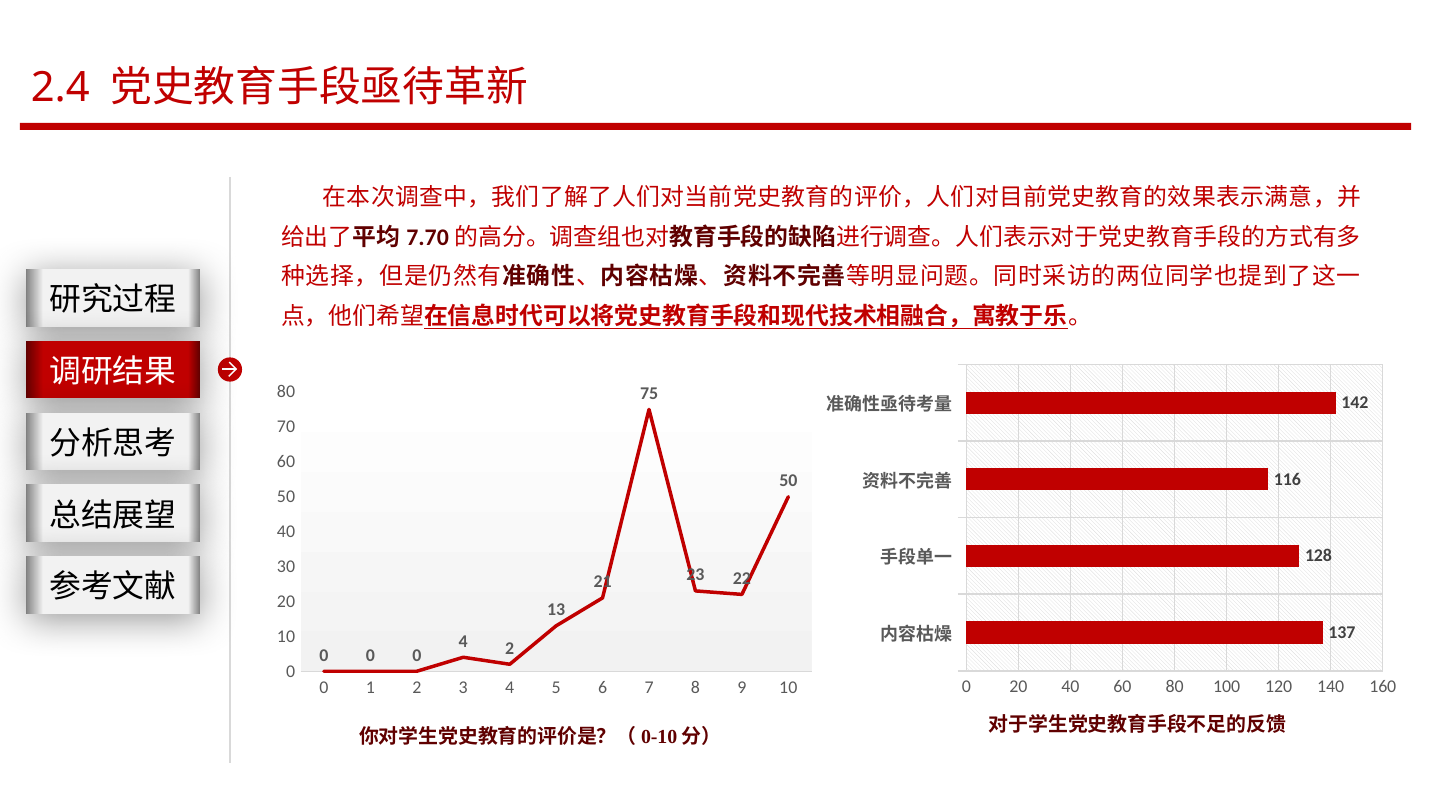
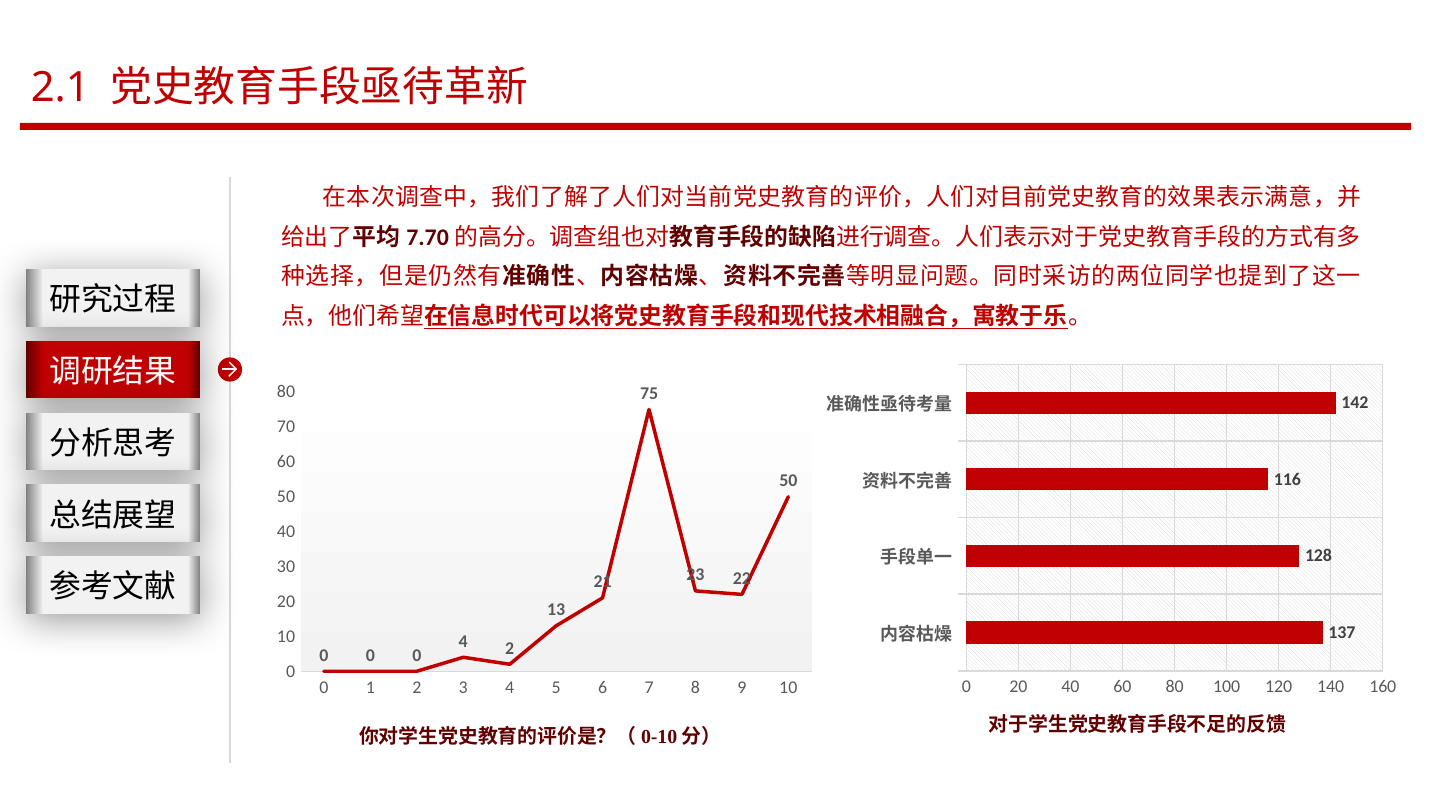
2.4: 2.4 -> 2.1 (60, 87)
